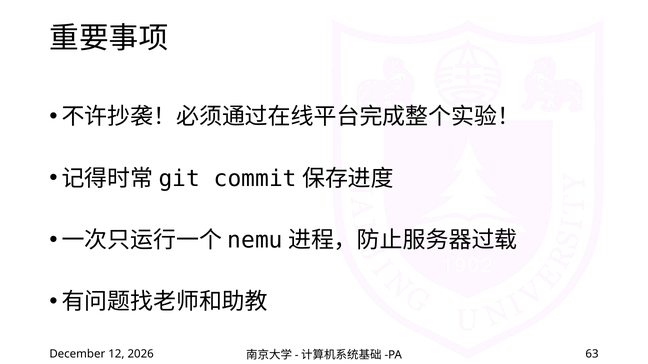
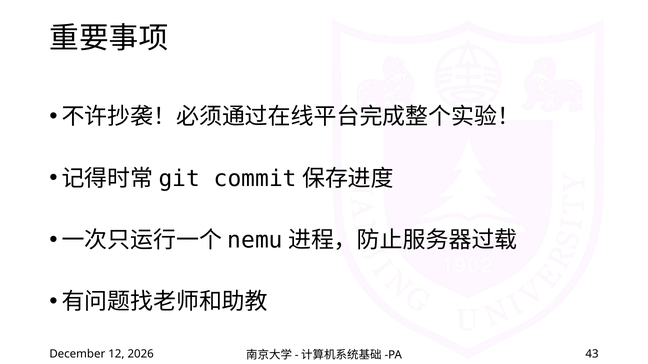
63: 63 -> 43 (592, 354)
